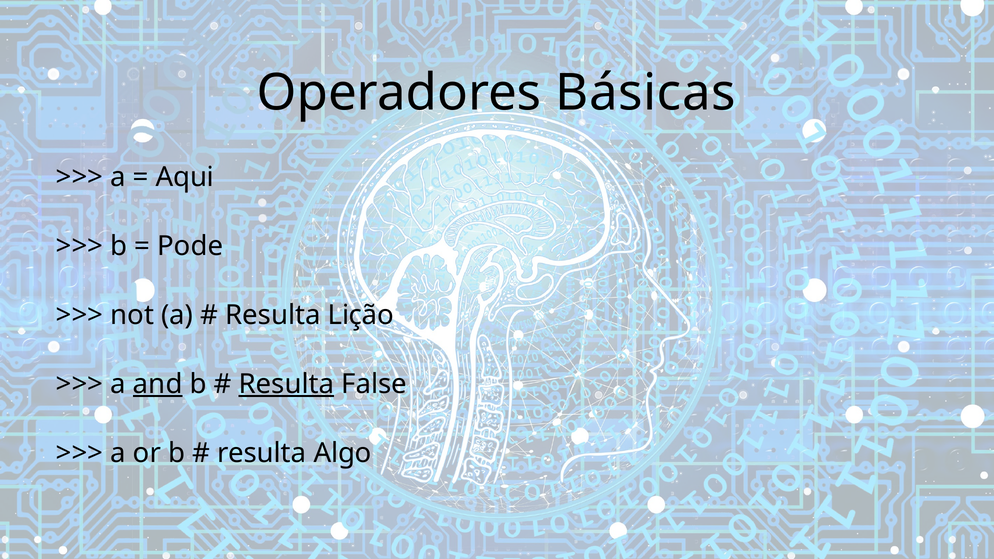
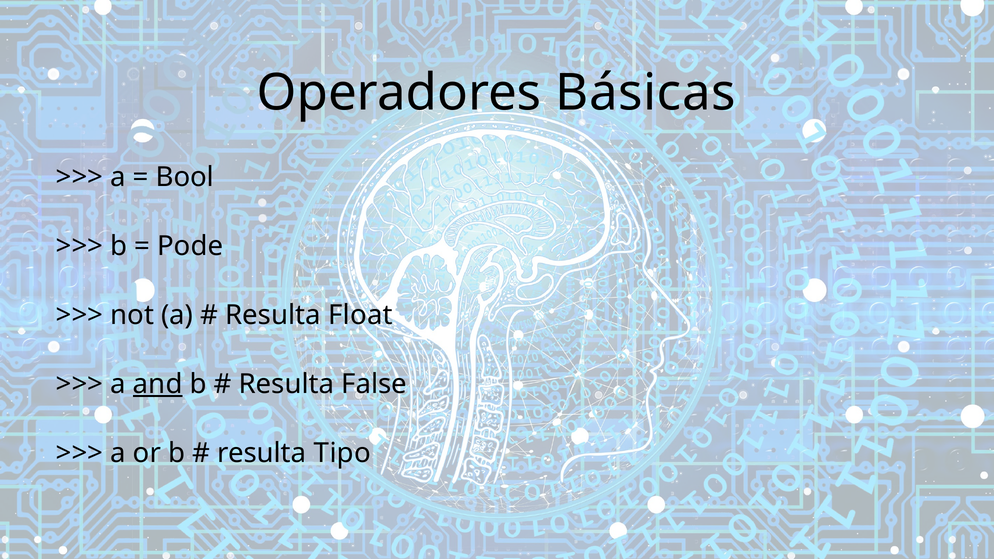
Aqui: Aqui -> Bool (185, 177)
Lição: Lição -> Float (361, 315)
Resulta underline: present -> none (286, 384)
Algo: Algo -> Tipo (342, 453)
